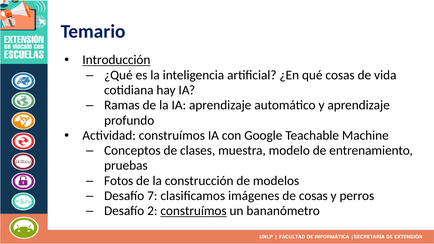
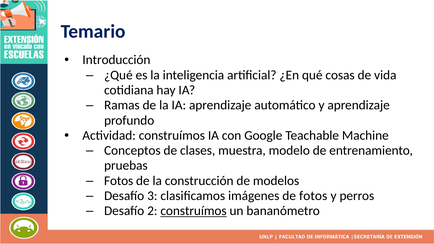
Introducción underline: present -> none (116, 60)
7: 7 -> 3 (152, 196)
de cosas: cosas -> fotos (313, 196)
